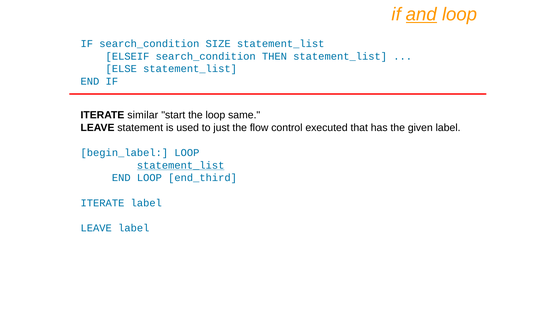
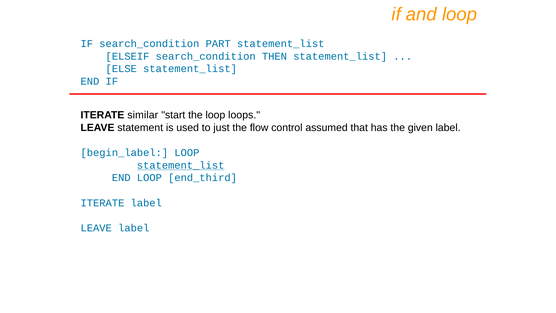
and underline: present -> none (421, 14)
SIZE: SIZE -> PART (218, 44)
same: same -> loops (244, 115)
executed: executed -> assumed (327, 128)
